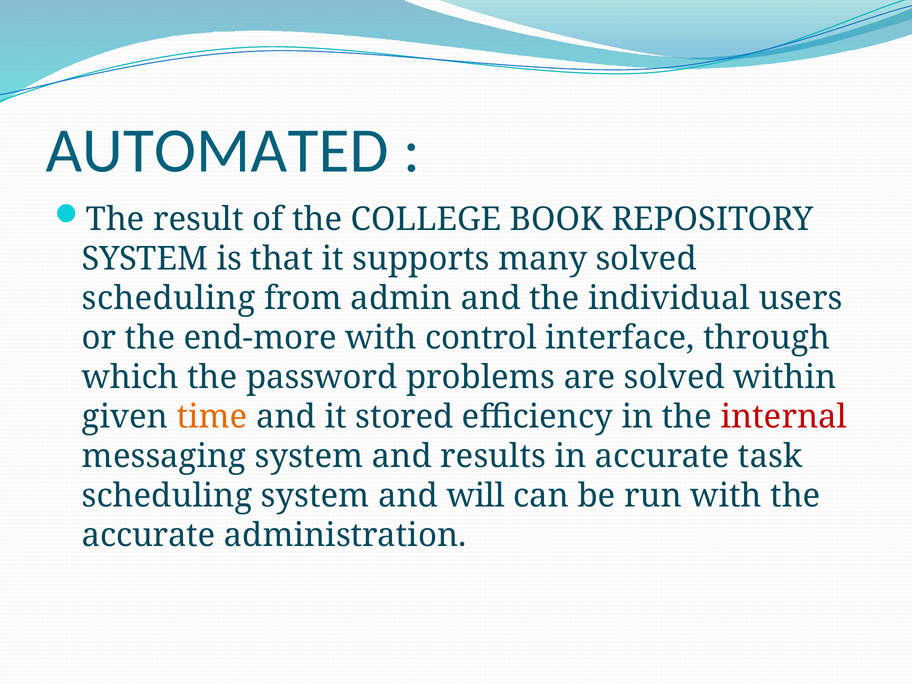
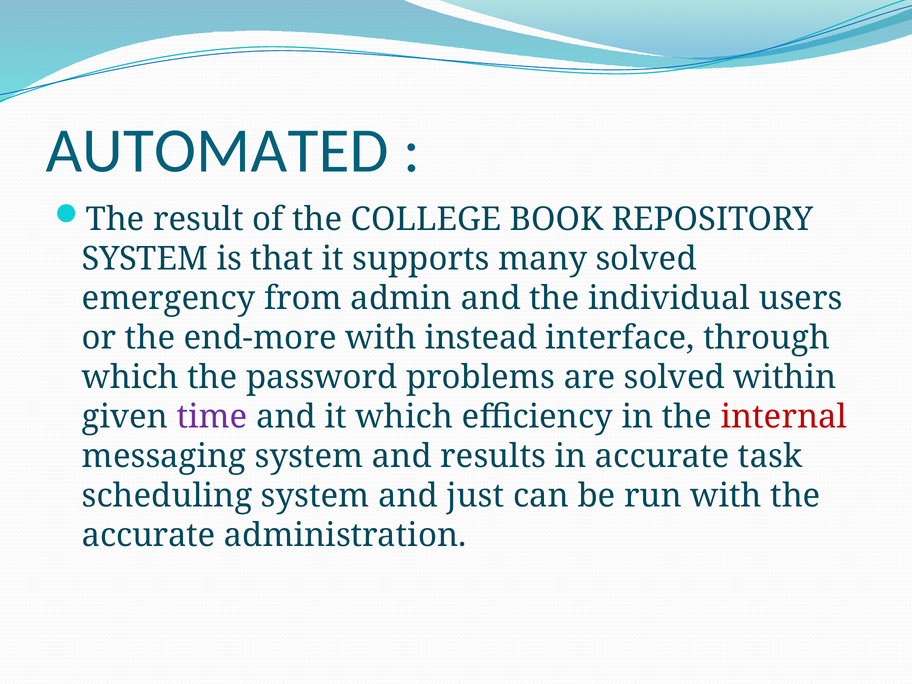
scheduling: scheduling -> emergency (169, 299)
control: control -> instead (481, 338)
time colour: orange -> purple (212, 417)
it stored: stored -> which (404, 417)
will: will -> just (476, 496)
